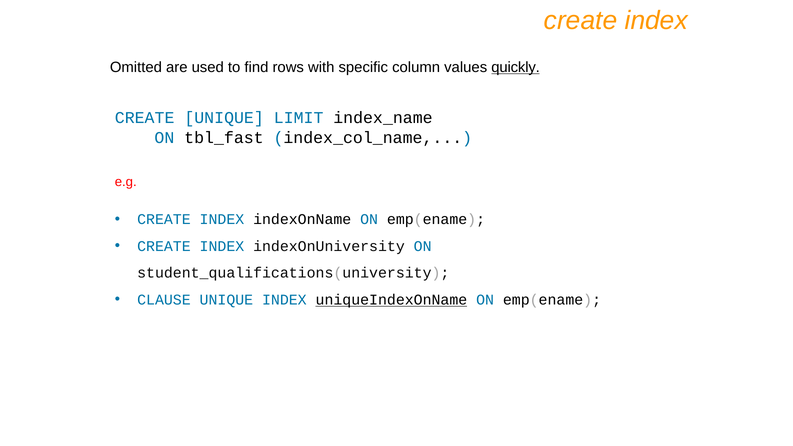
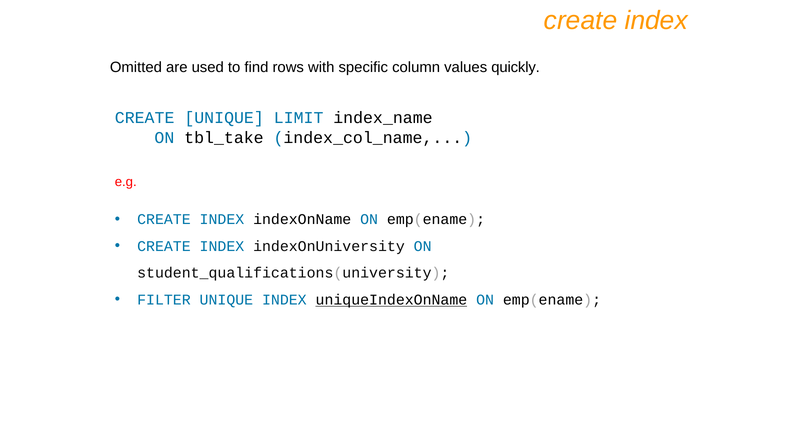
quickly underline: present -> none (516, 67)
tbl_fast: tbl_fast -> tbl_take (224, 138)
CLAUSE: CLAUSE -> FILTER (164, 300)
